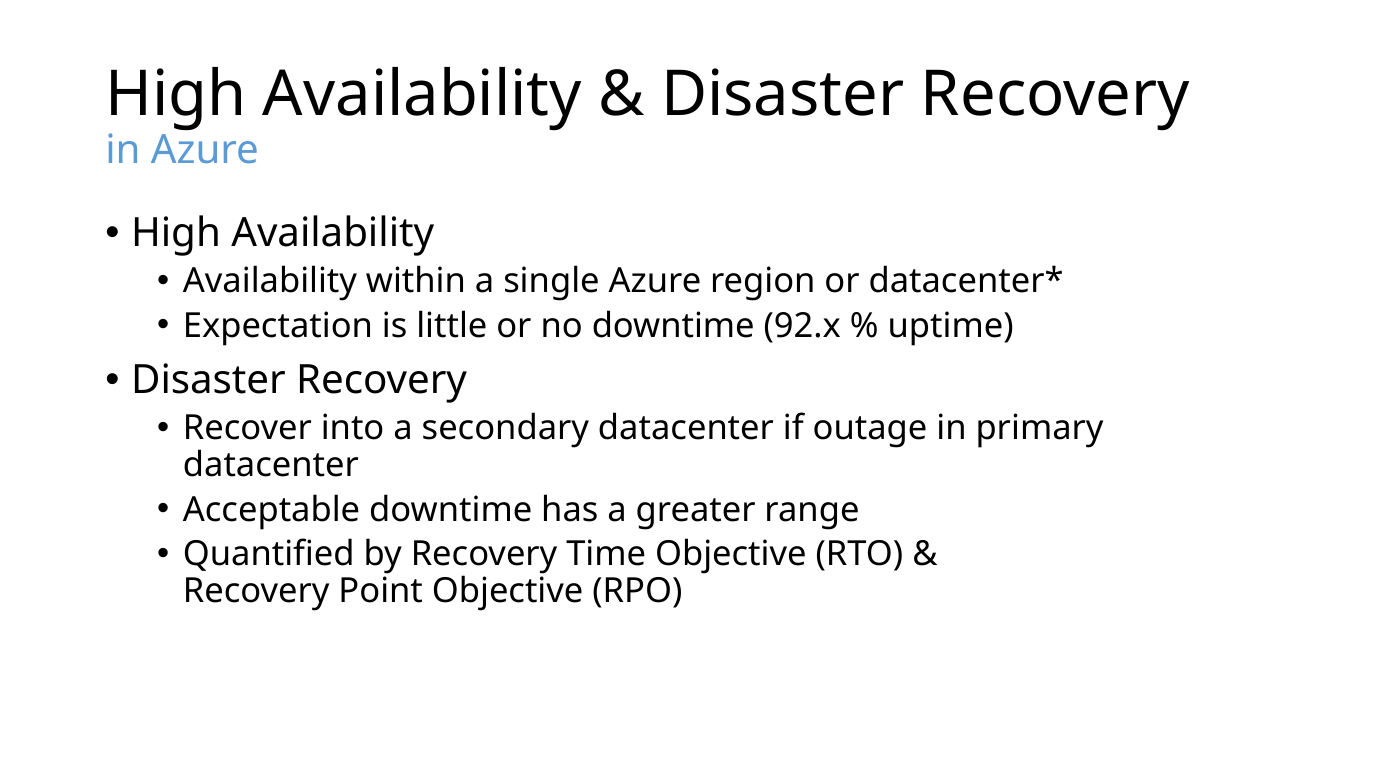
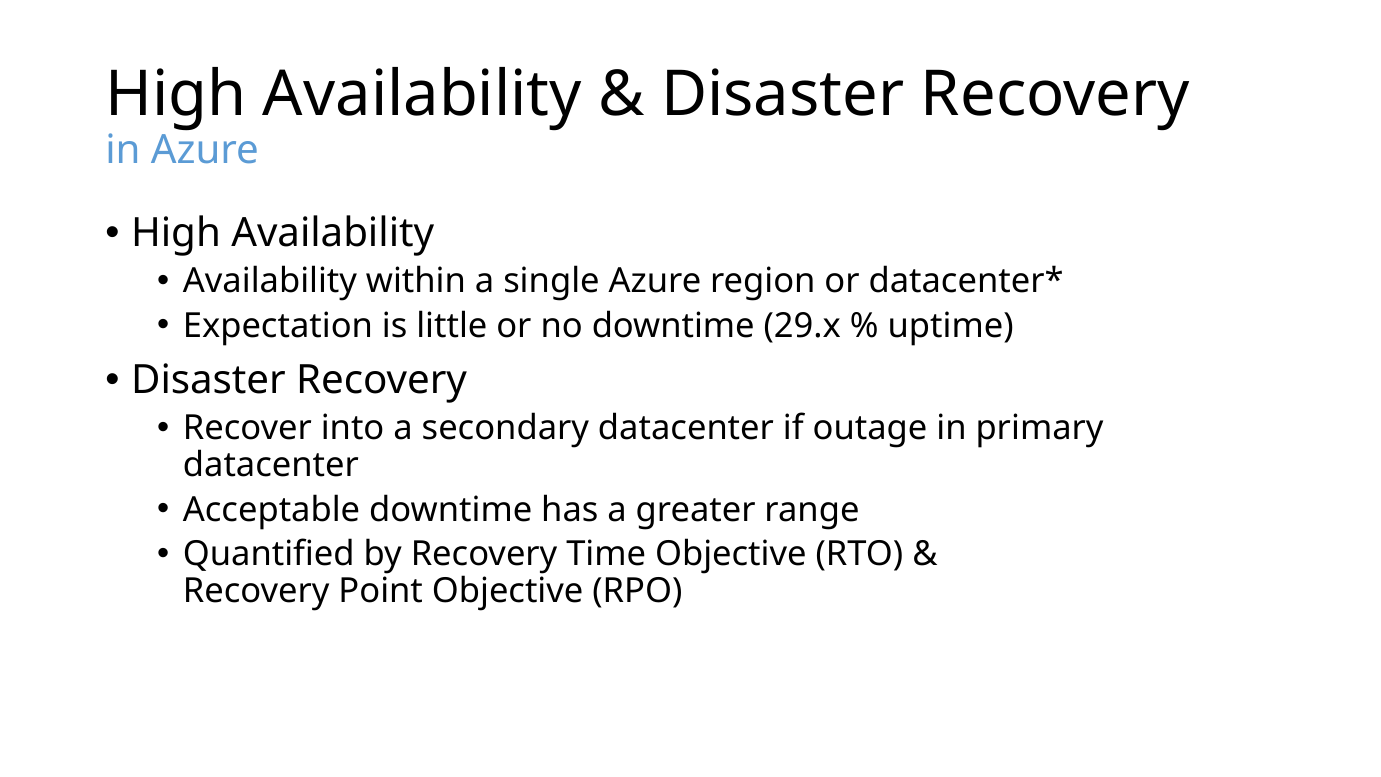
92.x: 92.x -> 29.x (802, 326)
